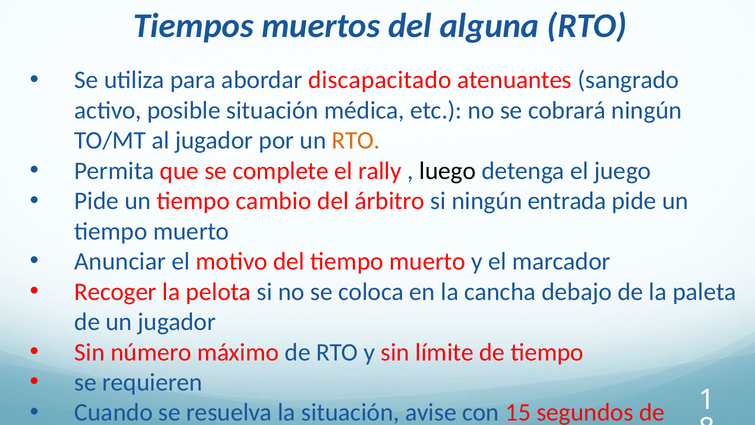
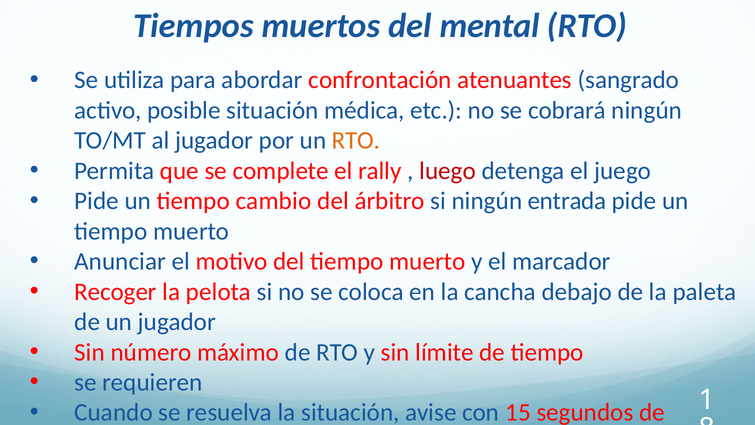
alguna: alguna -> mental (490, 26)
discapacitado: discapacitado -> confrontación (380, 80)
luego colour: black -> red (448, 171)
